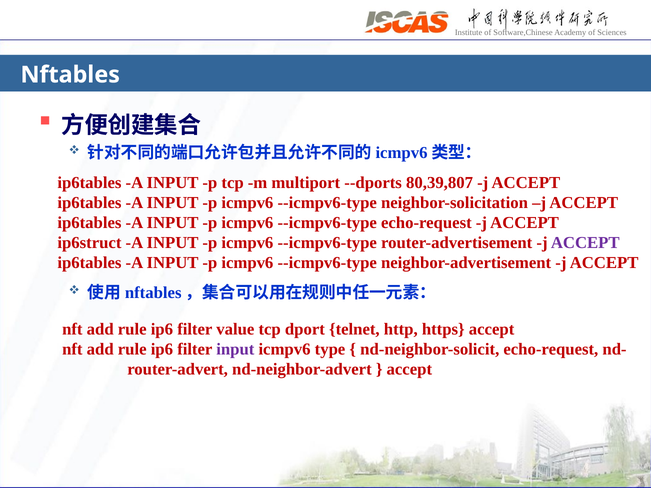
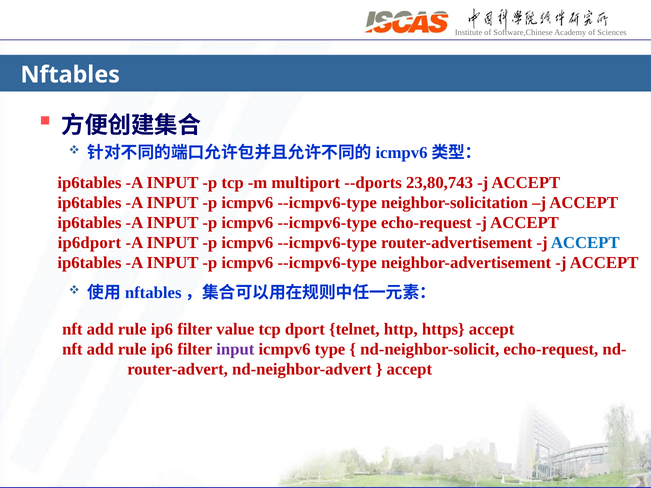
80,39,807: 80,39,807 -> 23,80,743 (440, 183)
ip6struct: ip6struct -> ip6dport (89, 243)
ACCEPT colour: purple -> blue (585, 243)
